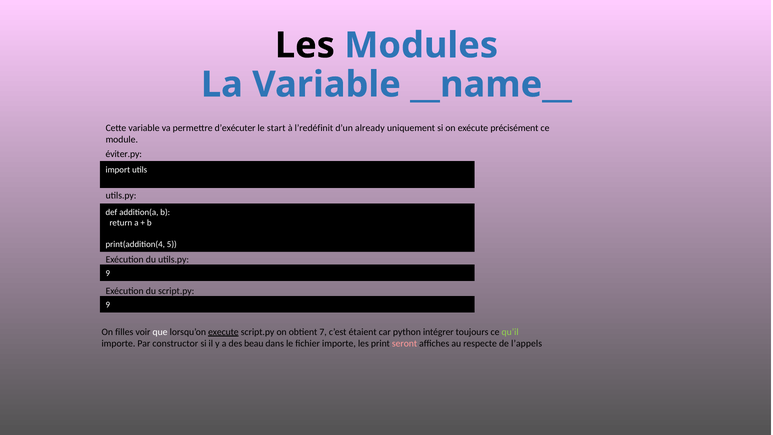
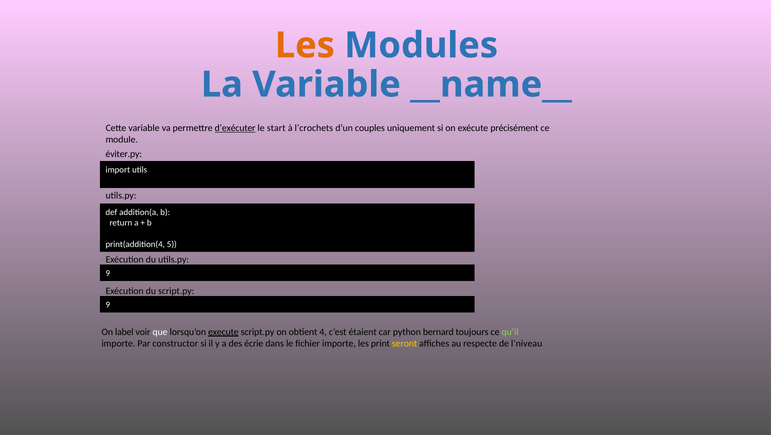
Les colour: black -> orange (305, 45)
d’exécuter underline: none -> present (235, 128)
l’redéfinit: l’redéfinit -> l’crochets (314, 128)
already: already -> couples (370, 128)
filles: filles -> label (124, 332)
7: 7 -> 4 (323, 332)
intégrer: intégrer -> bernard (438, 332)
beau: beau -> écrie (254, 343)
seront colour: pink -> yellow (405, 343)
l’appels: l’appels -> l’niveau (527, 343)
